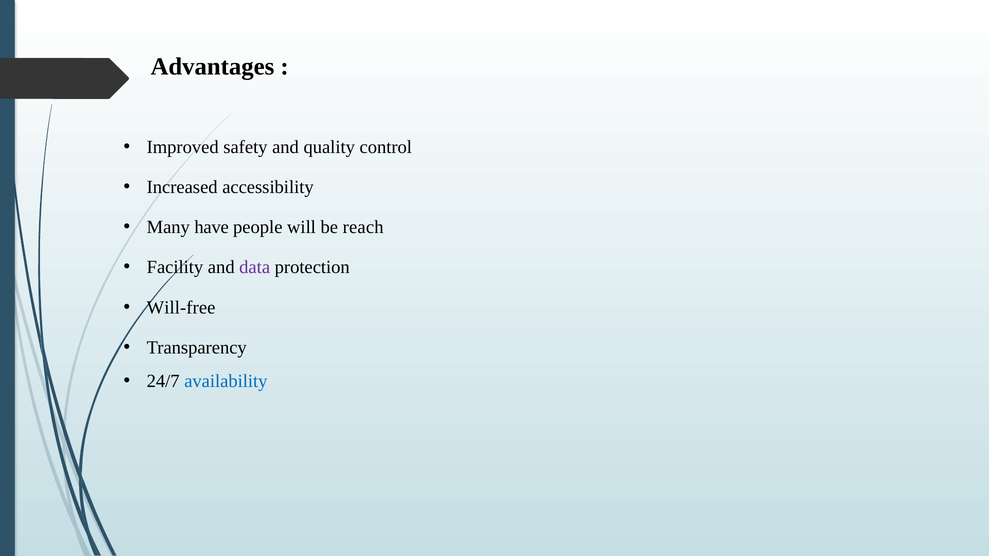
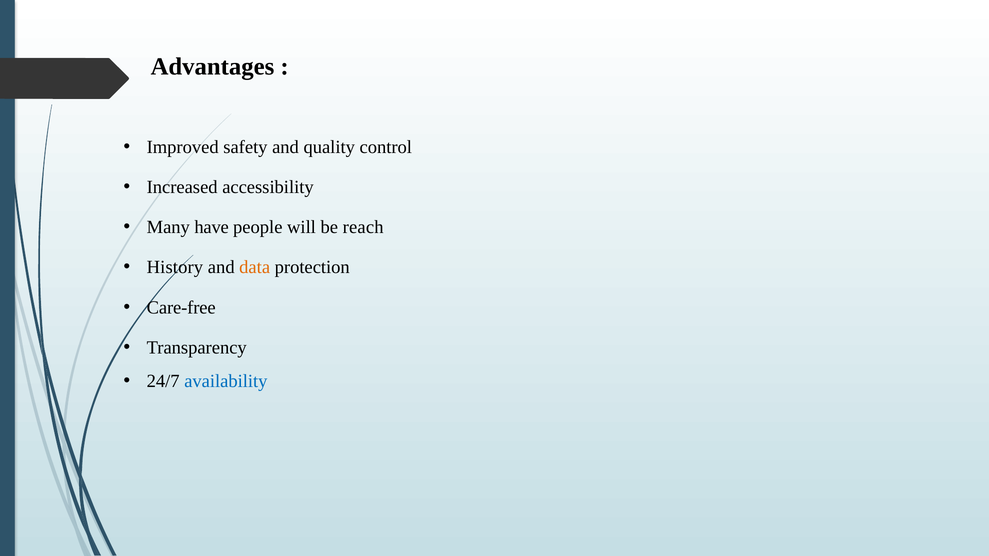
Facility: Facility -> History (175, 268)
data colour: purple -> orange (255, 268)
Will-free: Will-free -> Care-free (181, 308)
